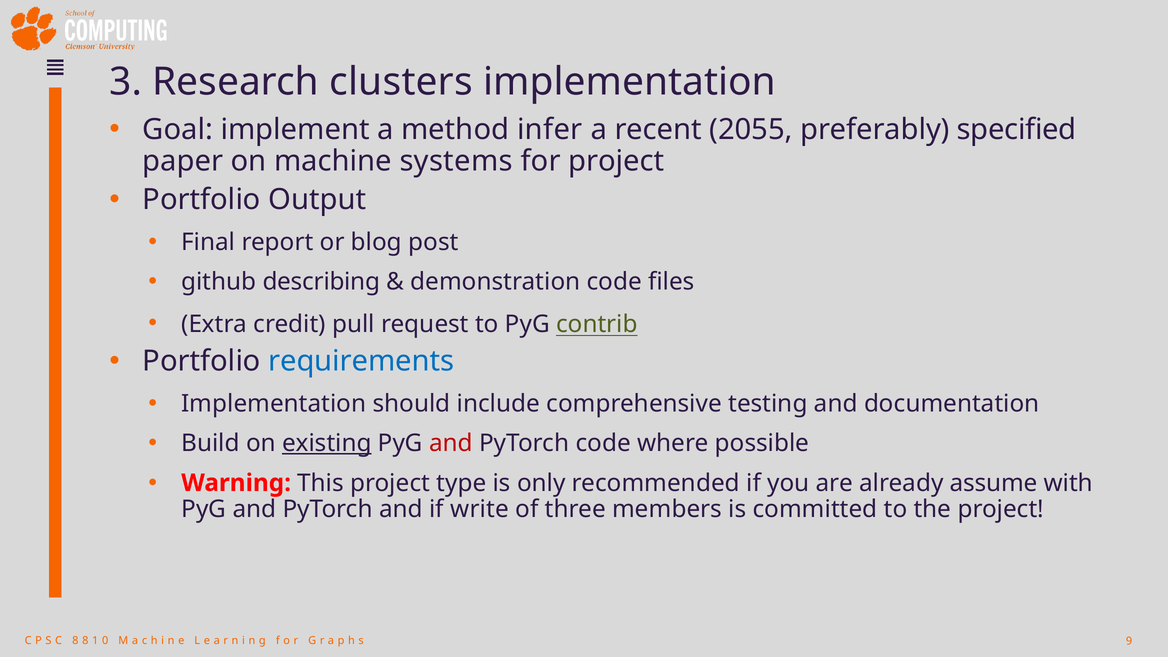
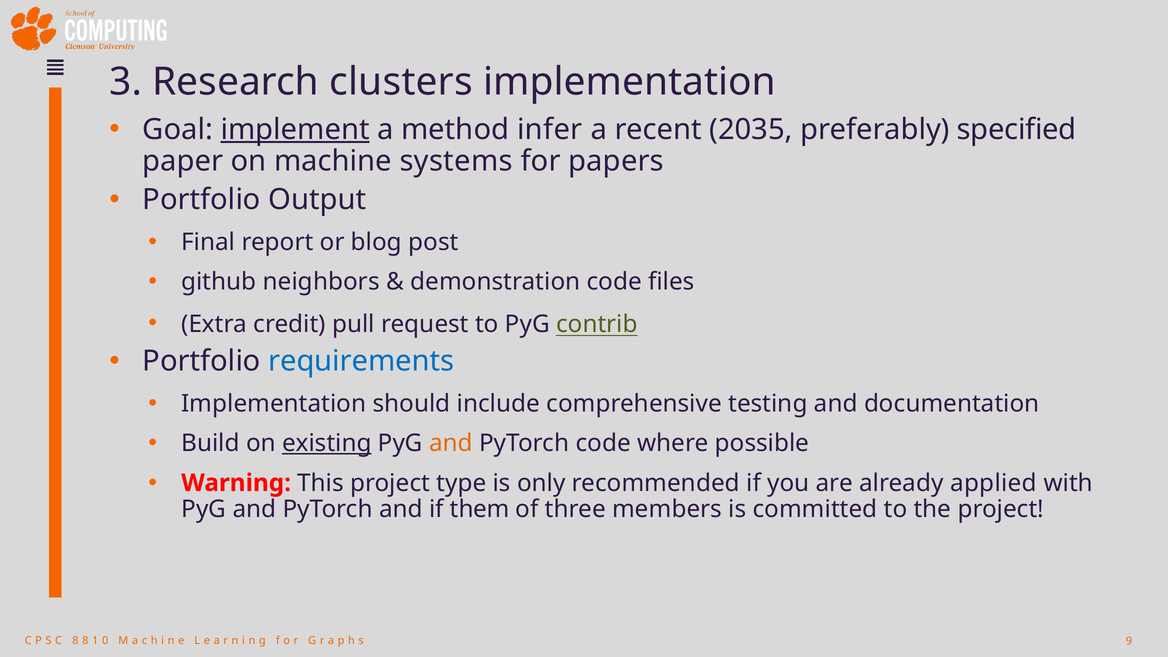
implement underline: none -> present (295, 129)
2055: 2055 -> 2035 (751, 129)
for project: project -> papers (616, 161)
describing: describing -> neighbors (321, 282)
and colour: red -> orange (451, 443)
assume: assume -> applied (993, 483)
write: write -> them (480, 509)
